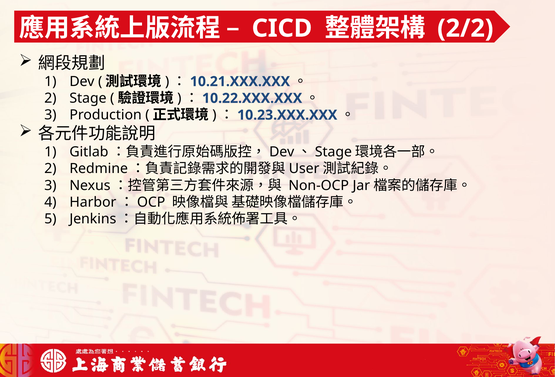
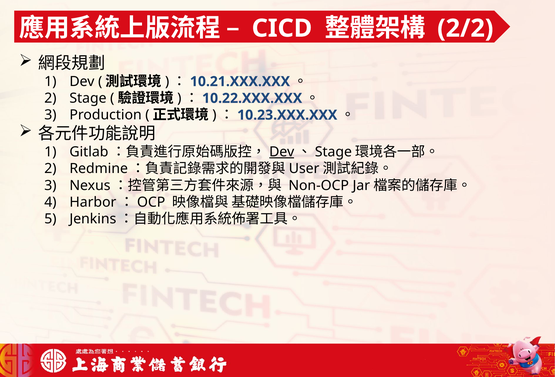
Dev underline: none -> present (282, 152)
